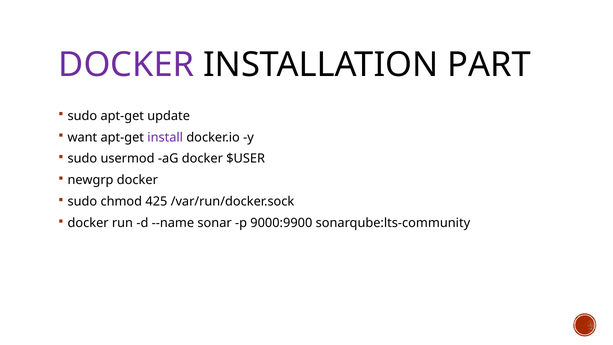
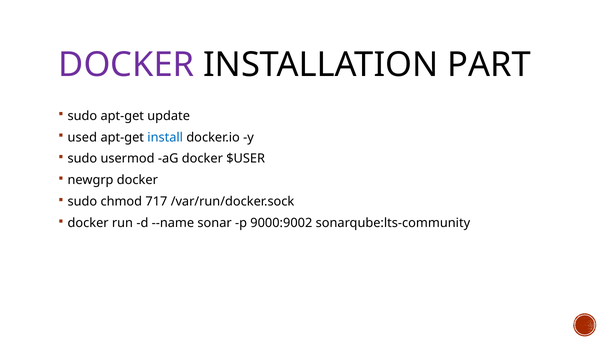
want: want -> used (82, 137)
install colour: purple -> blue (165, 137)
425: 425 -> 717 (156, 202)
9000:9900: 9000:9900 -> 9000:9002 (281, 223)
